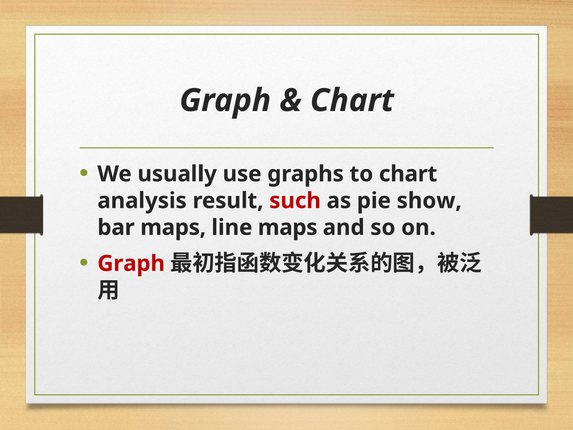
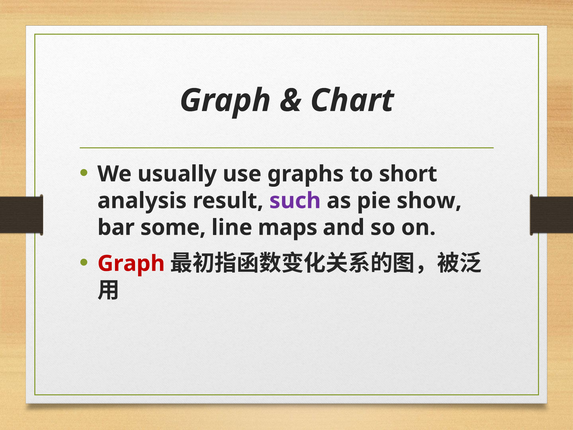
to chart: chart -> short (408, 174)
such colour: red -> purple (295, 201)
bar maps: maps -> some (173, 227)
